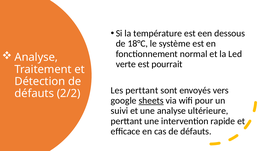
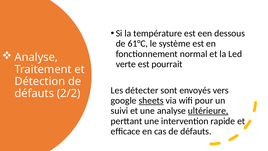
18°C: 18°C -> 61°C (138, 44)
Les perttant: perttant -> détecter (142, 90)
ultérieure underline: none -> present (208, 111)
